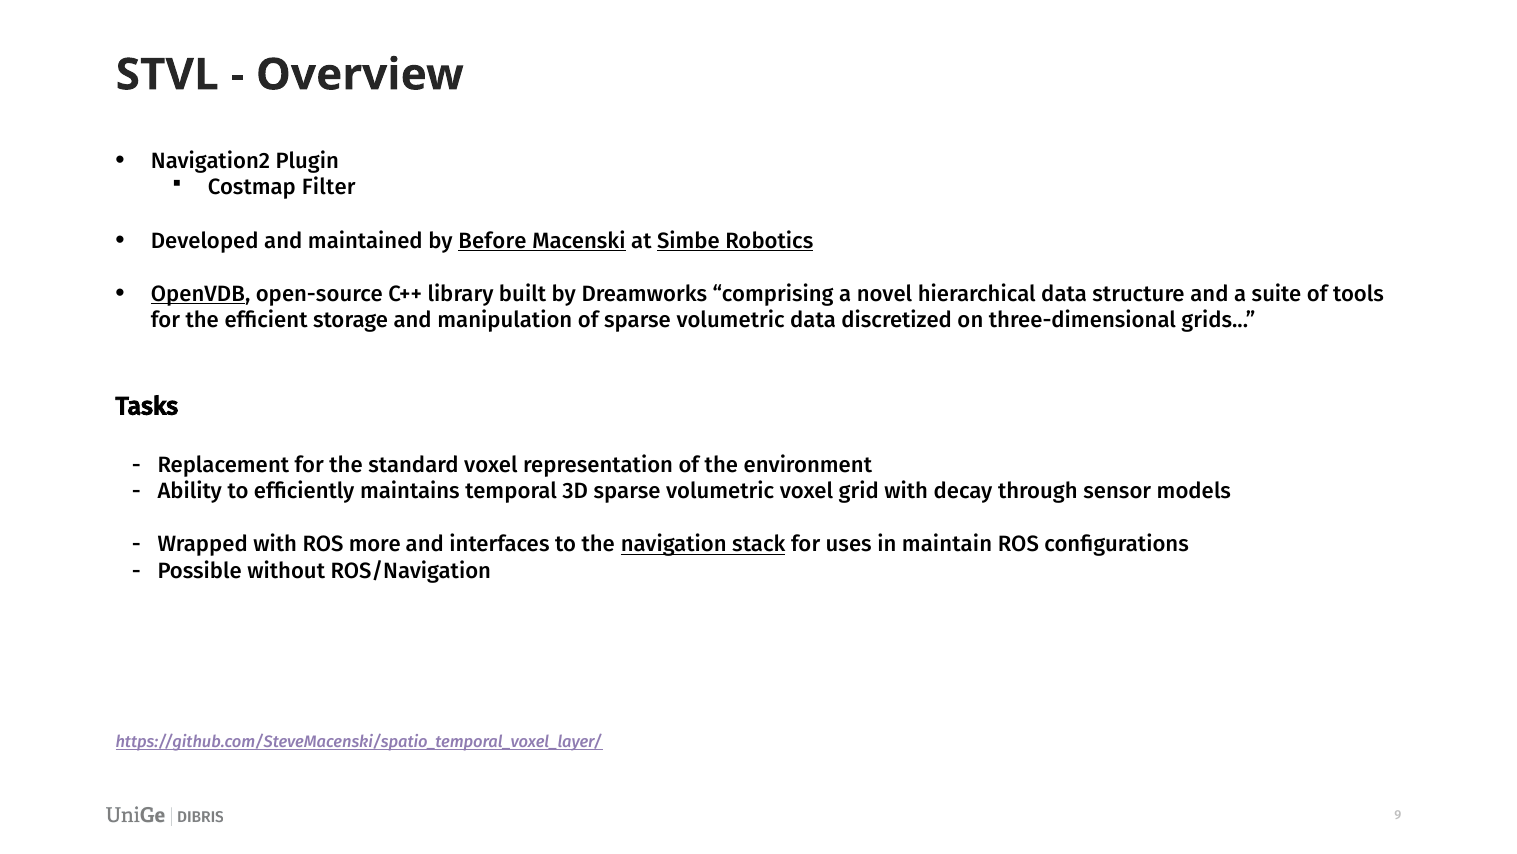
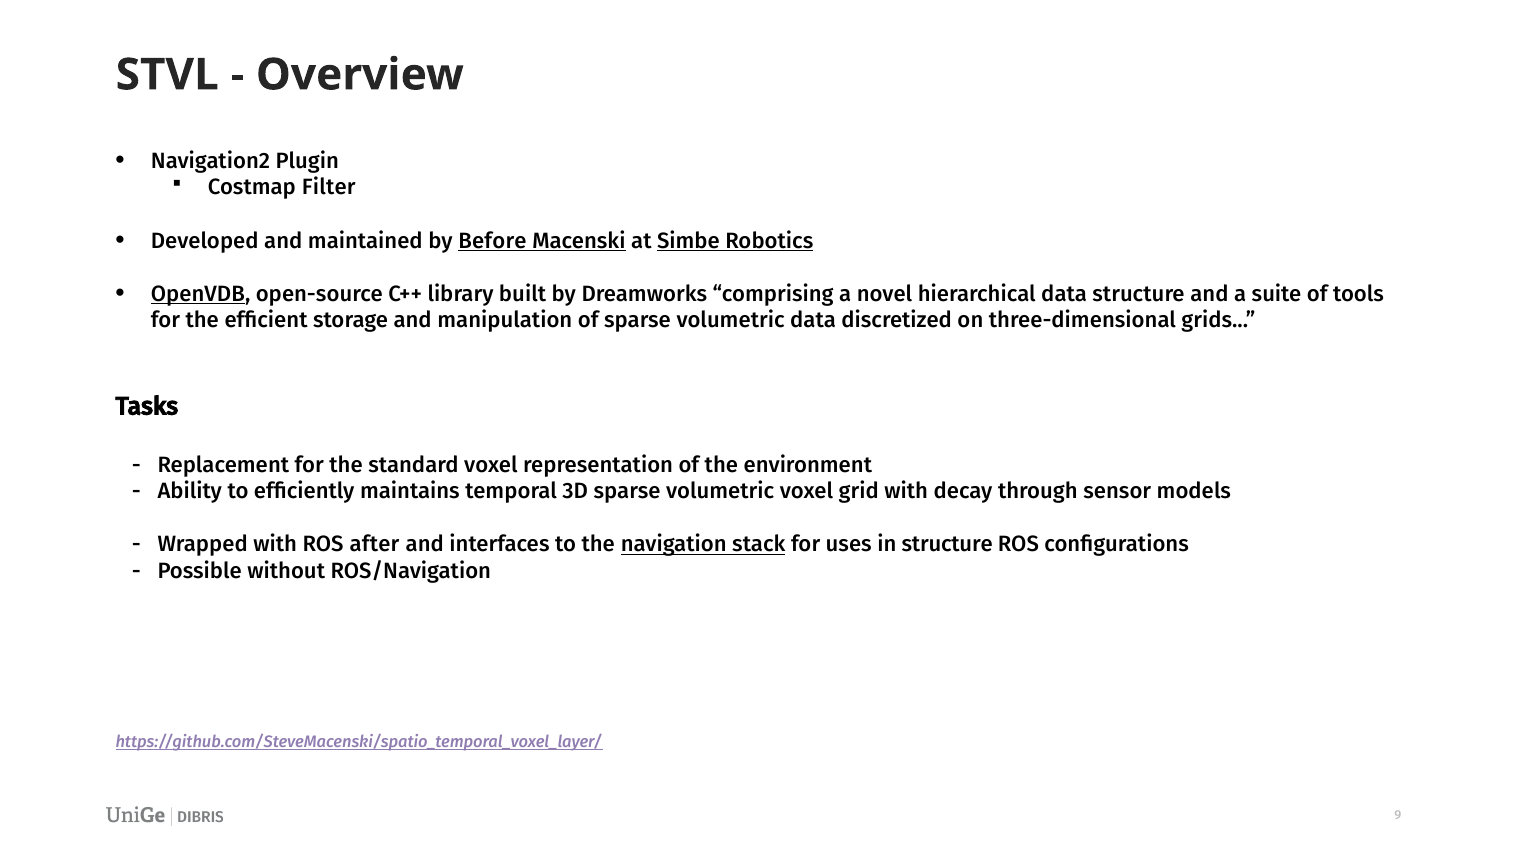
more: more -> after (375, 544)
in maintain: maintain -> structure (947, 544)
